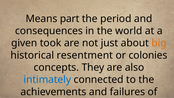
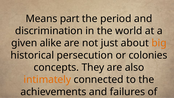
consequences: consequences -> discrimination (49, 31)
took: took -> alike (51, 43)
resentment: resentment -> persecution (85, 55)
intimately colour: blue -> orange (47, 80)
